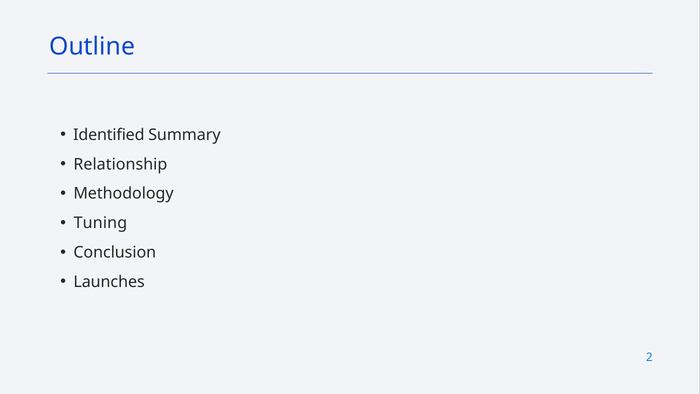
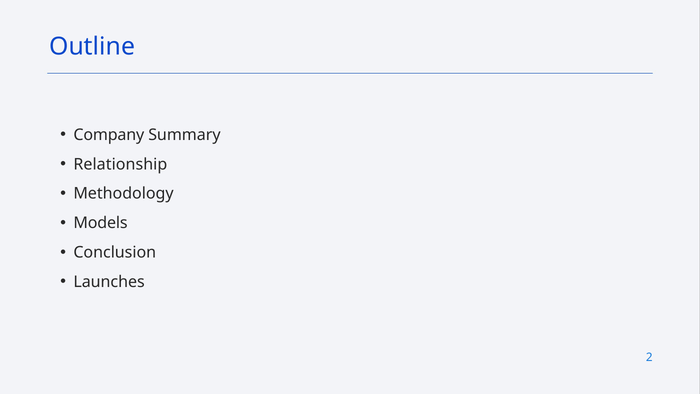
Identified: Identified -> Company (109, 135)
Tuning: Tuning -> Models (101, 223)
